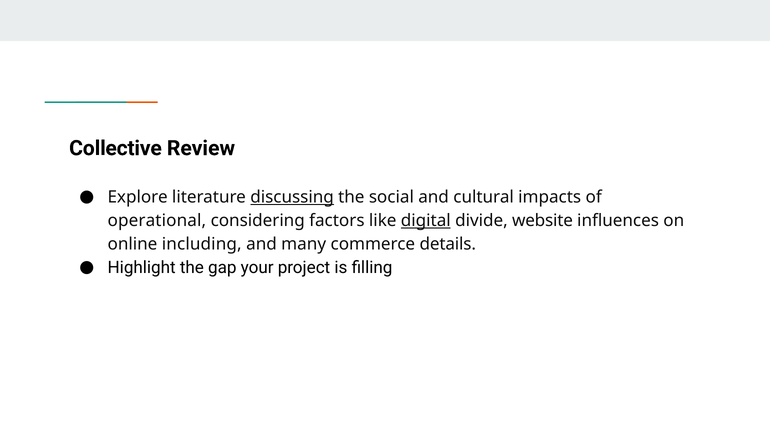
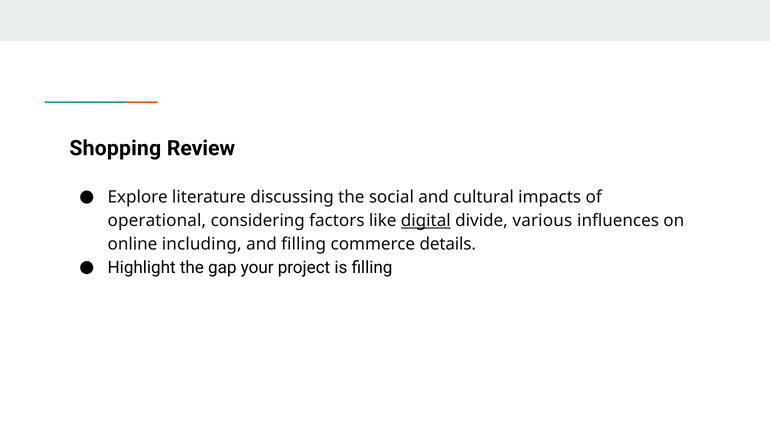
Collective: Collective -> Shopping (115, 148)
discussing underline: present -> none (292, 197)
website: website -> various (542, 221)
and many: many -> filling (304, 244)
